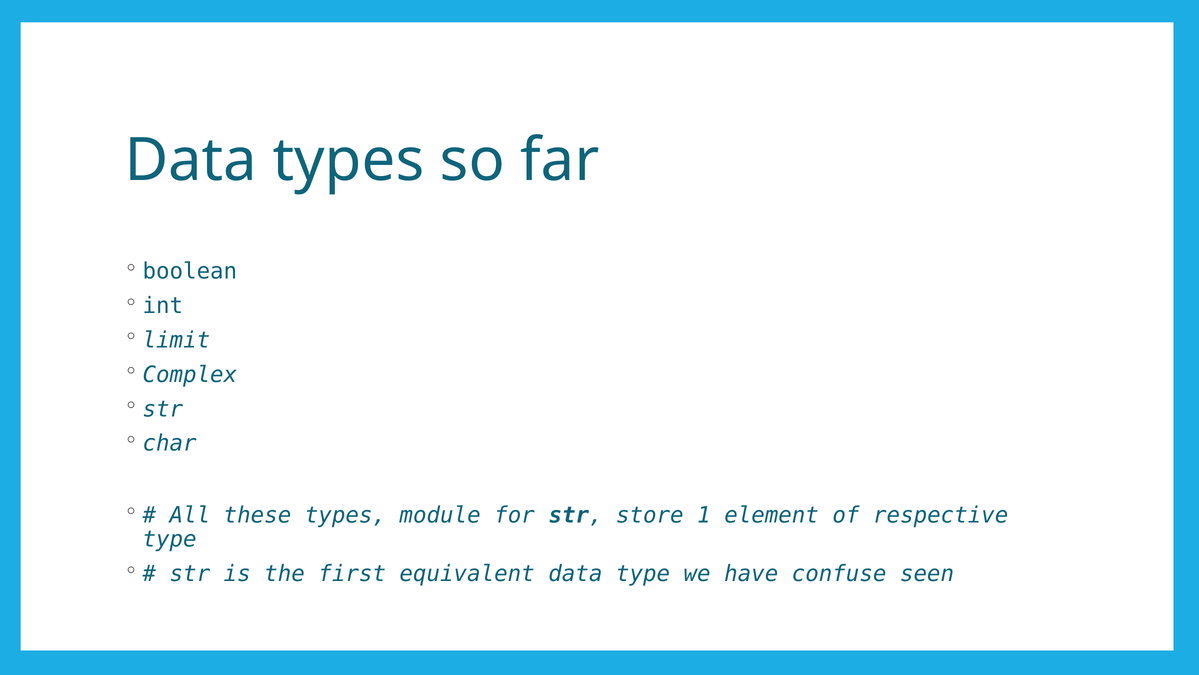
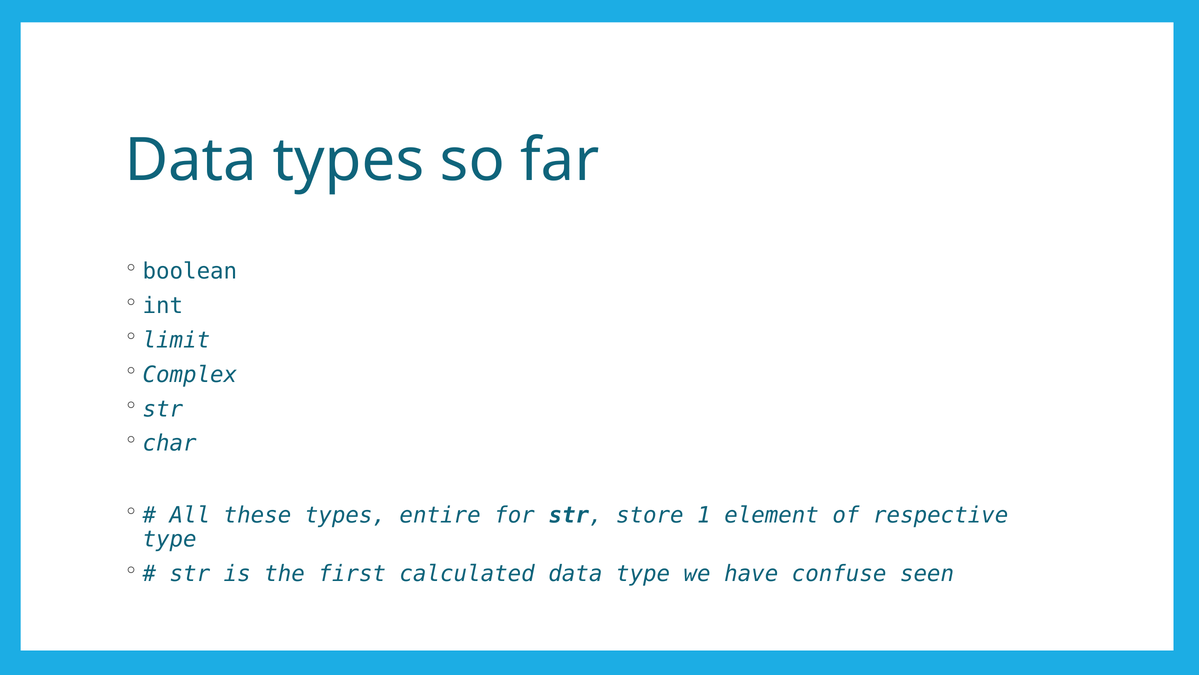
module: module -> entire (440, 515)
equivalent: equivalent -> calculated (467, 573)
